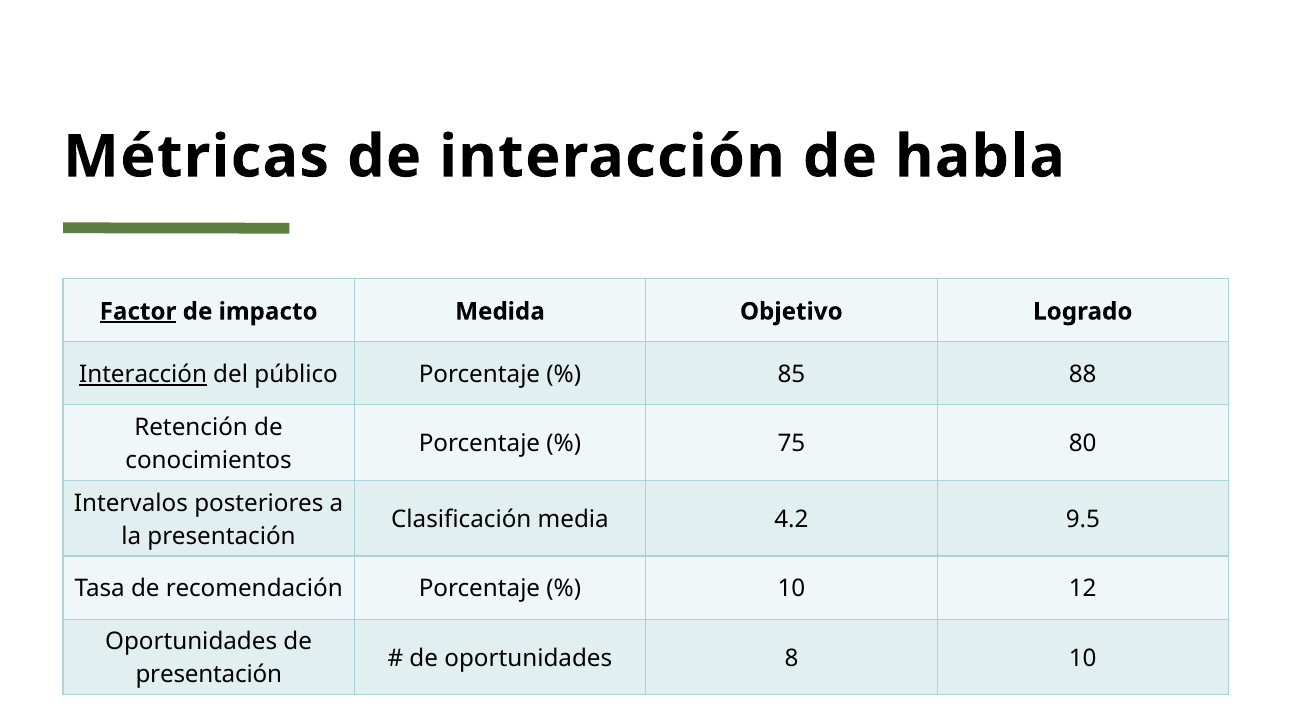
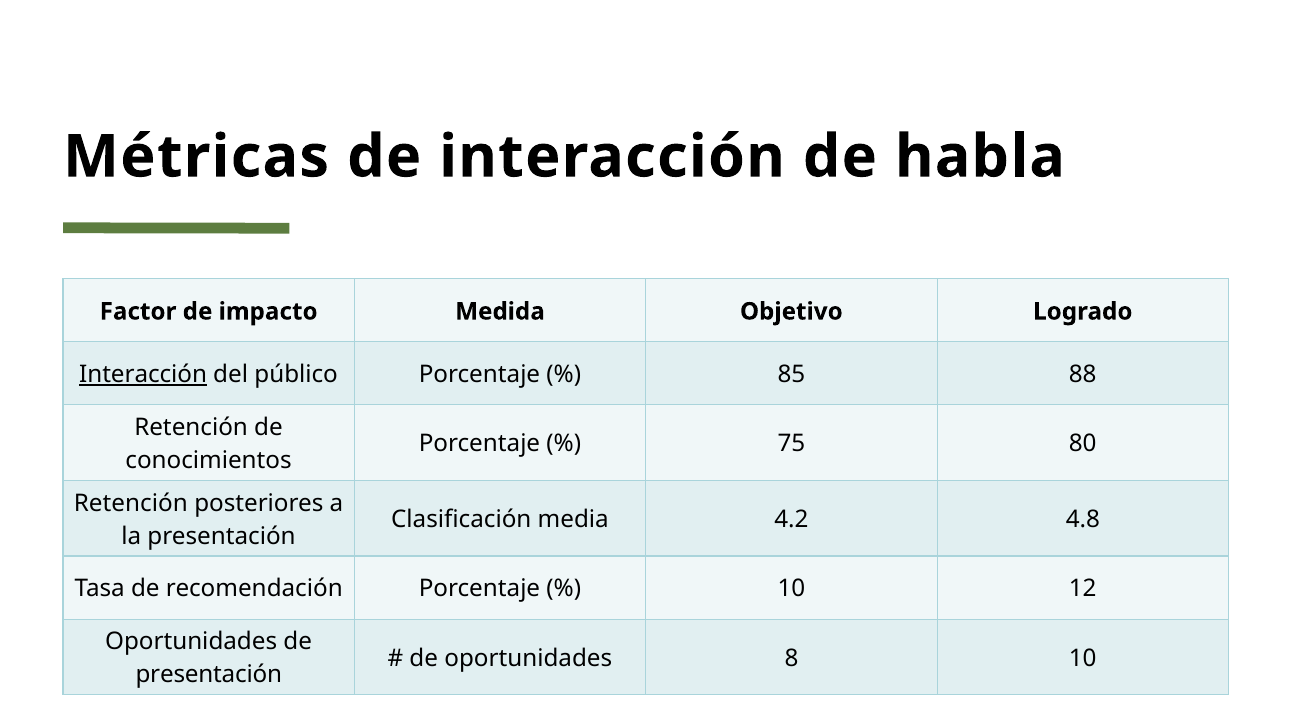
Factor underline: present -> none (138, 312)
Intervalos: Intervalos -> Retención (131, 503)
9.5: 9.5 -> 4.8 (1083, 520)
